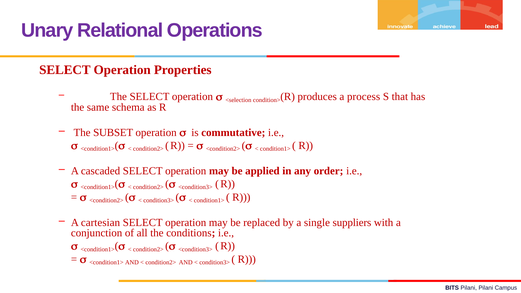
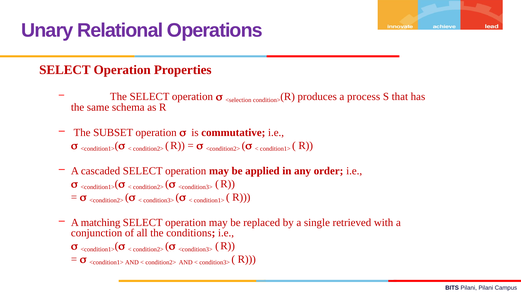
cartesian: cartesian -> matching (101, 223)
suppliers: suppliers -> retrieved (352, 223)
